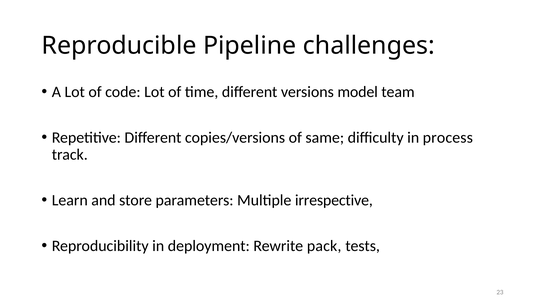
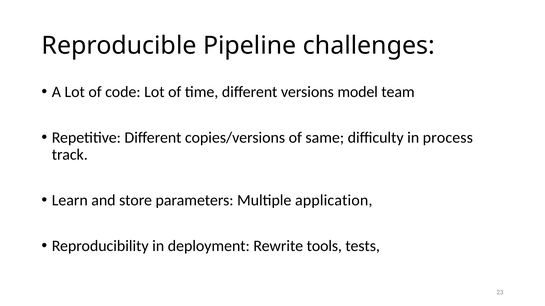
irrespective: irrespective -> application (334, 201)
pack: pack -> tools (324, 246)
